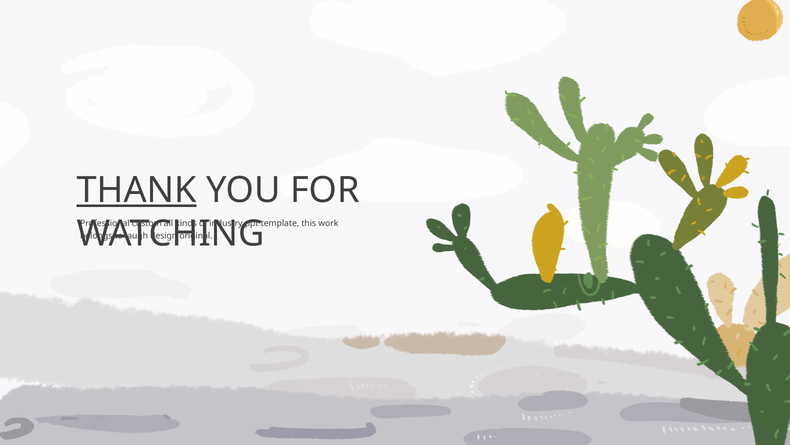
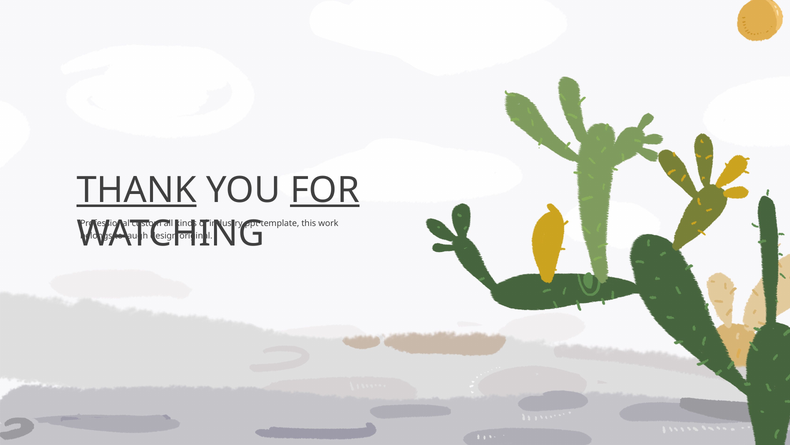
FOR underline: none -> present (325, 190)
